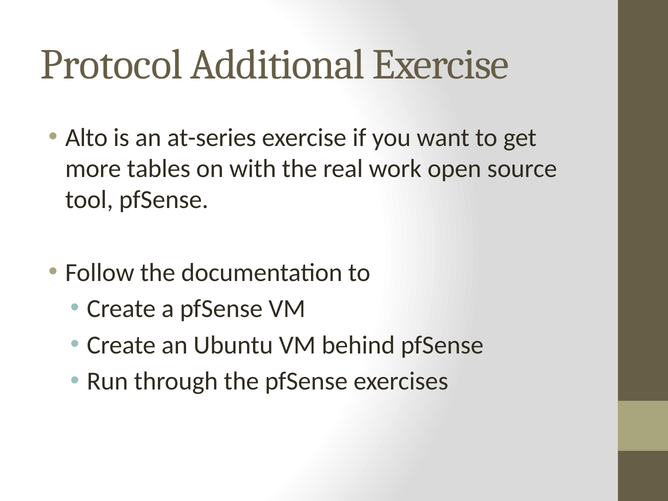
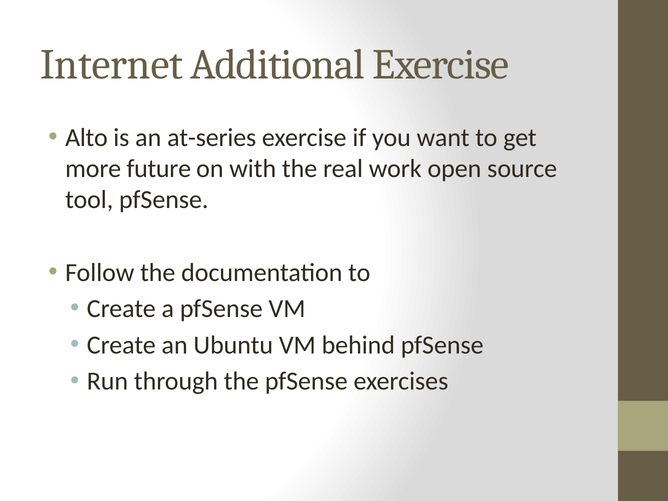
Protocol: Protocol -> Internet (112, 65)
tables: tables -> future (159, 169)
